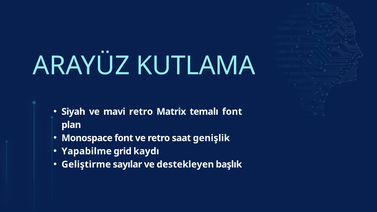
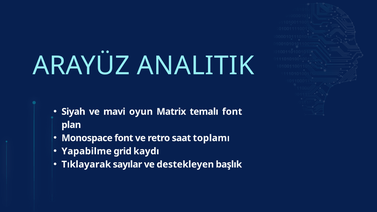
KUTLAMA: KUTLAMA -> ANALITIK (196, 66)
mavi retro: retro -> oyun (141, 112)
genişlik: genişlik -> toplamı (211, 138)
Geliştirme: Geliştirme -> Tıklayarak (86, 164)
